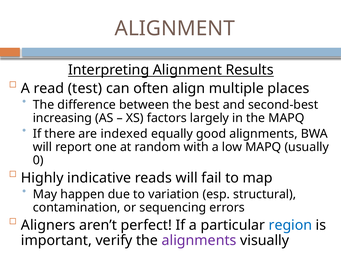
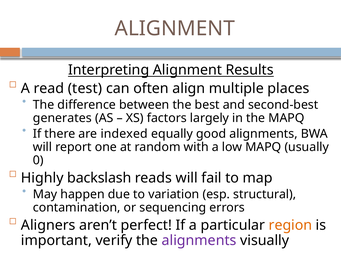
increasing: increasing -> generates (62, 118)
indicative: indicative -> backslash (99, 178)
region colour: blue -> orange (290, 225)
